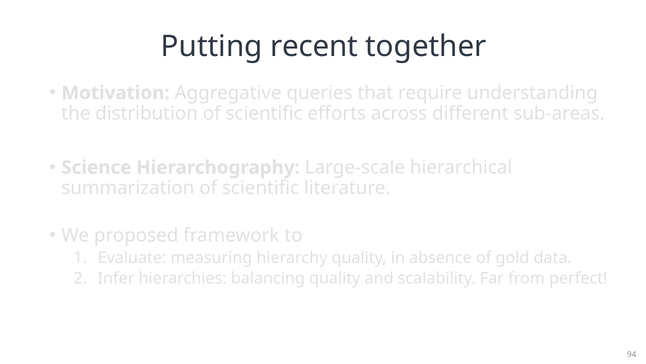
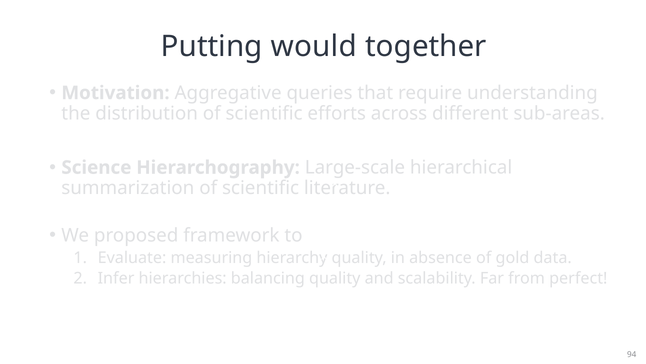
recent: recent -> would (314, 47)
